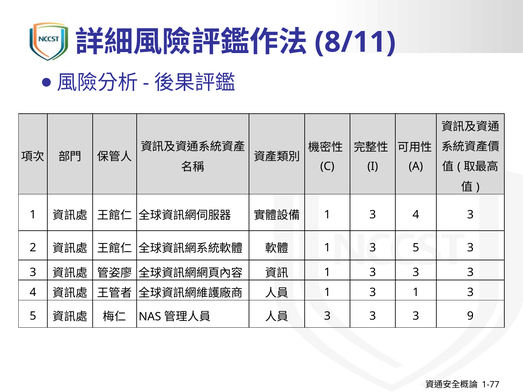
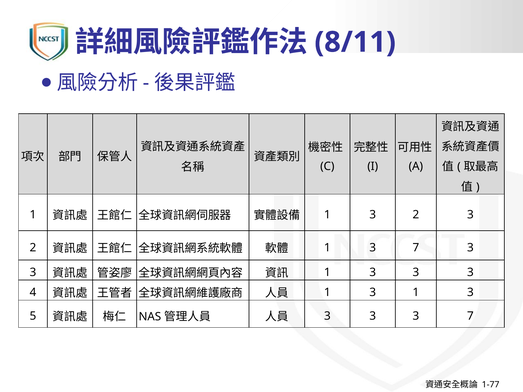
1 3 4: 4 -> 2 (416, 215)
5: 5 -> 7 (416, 248)
3 3 9: 9 -> 7 (470, 316)
